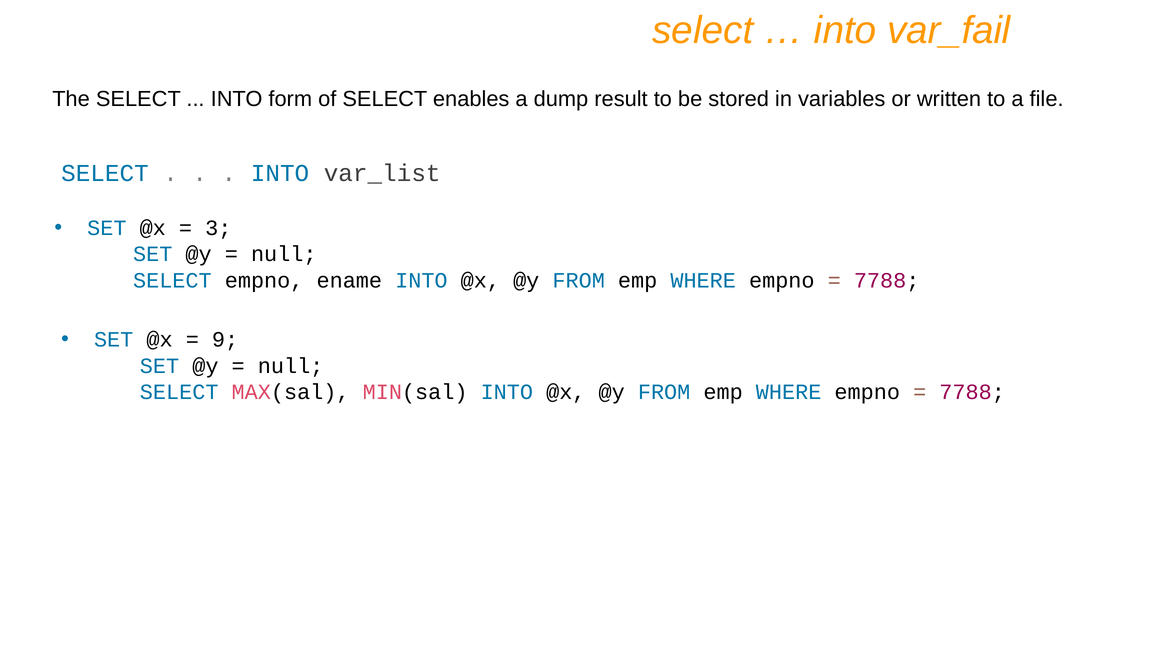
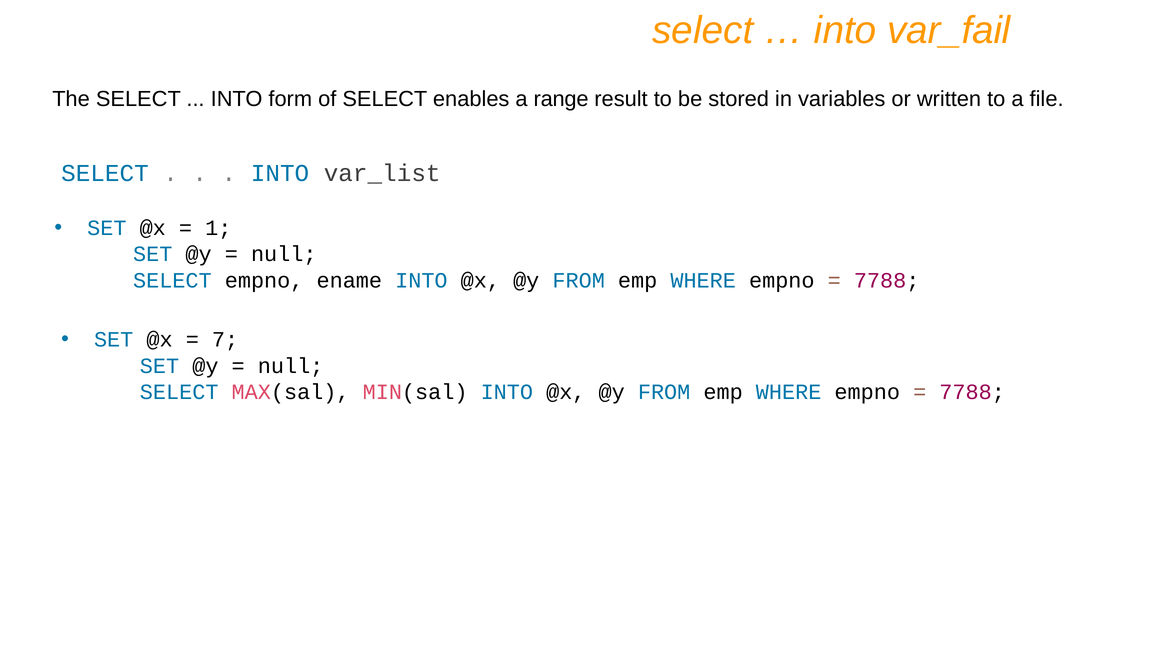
dump: dump -> range (561, 99)
3: 3 -> 1 (218, 228)
9: 9 -> 7 (225, 340)
